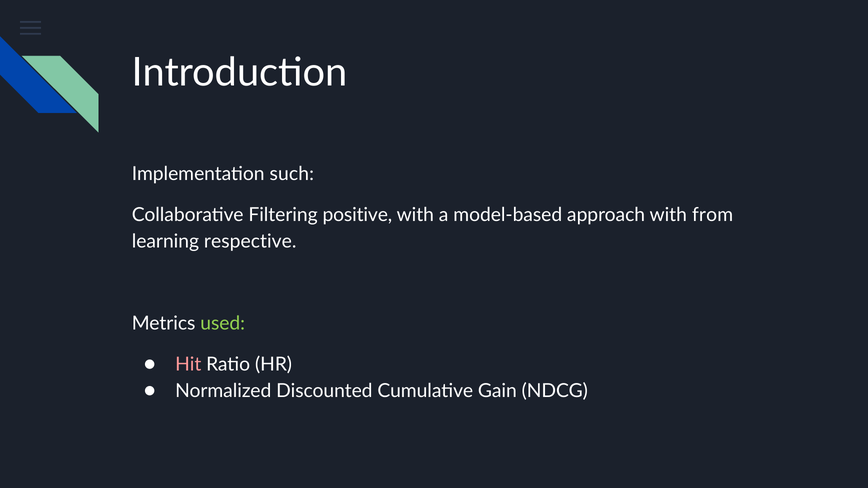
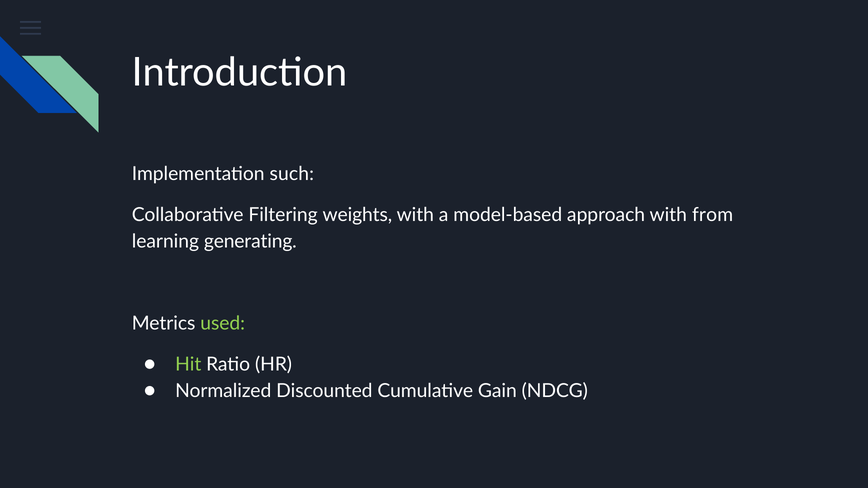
positive: positive -> weights (357, 215)
respective: respective -> generating (250, 241)
Hit colour: pink -> light green (188, 365)
